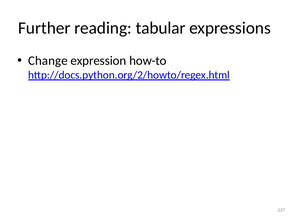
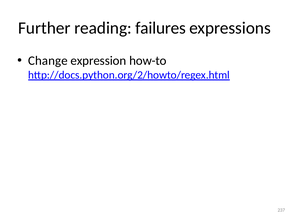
tabular: tabular -> failures (161, 28)
